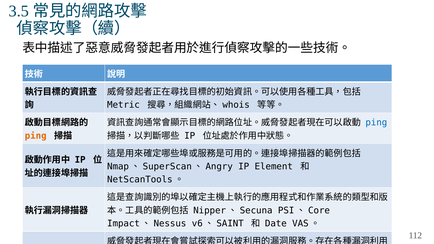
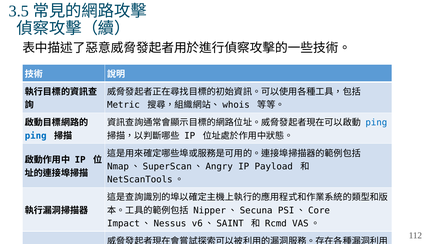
ping colour: orange -> blue (36, 136)
Element: Element -> Payload (274, 167)
Date: Date -> Rcmd (276, 224)
